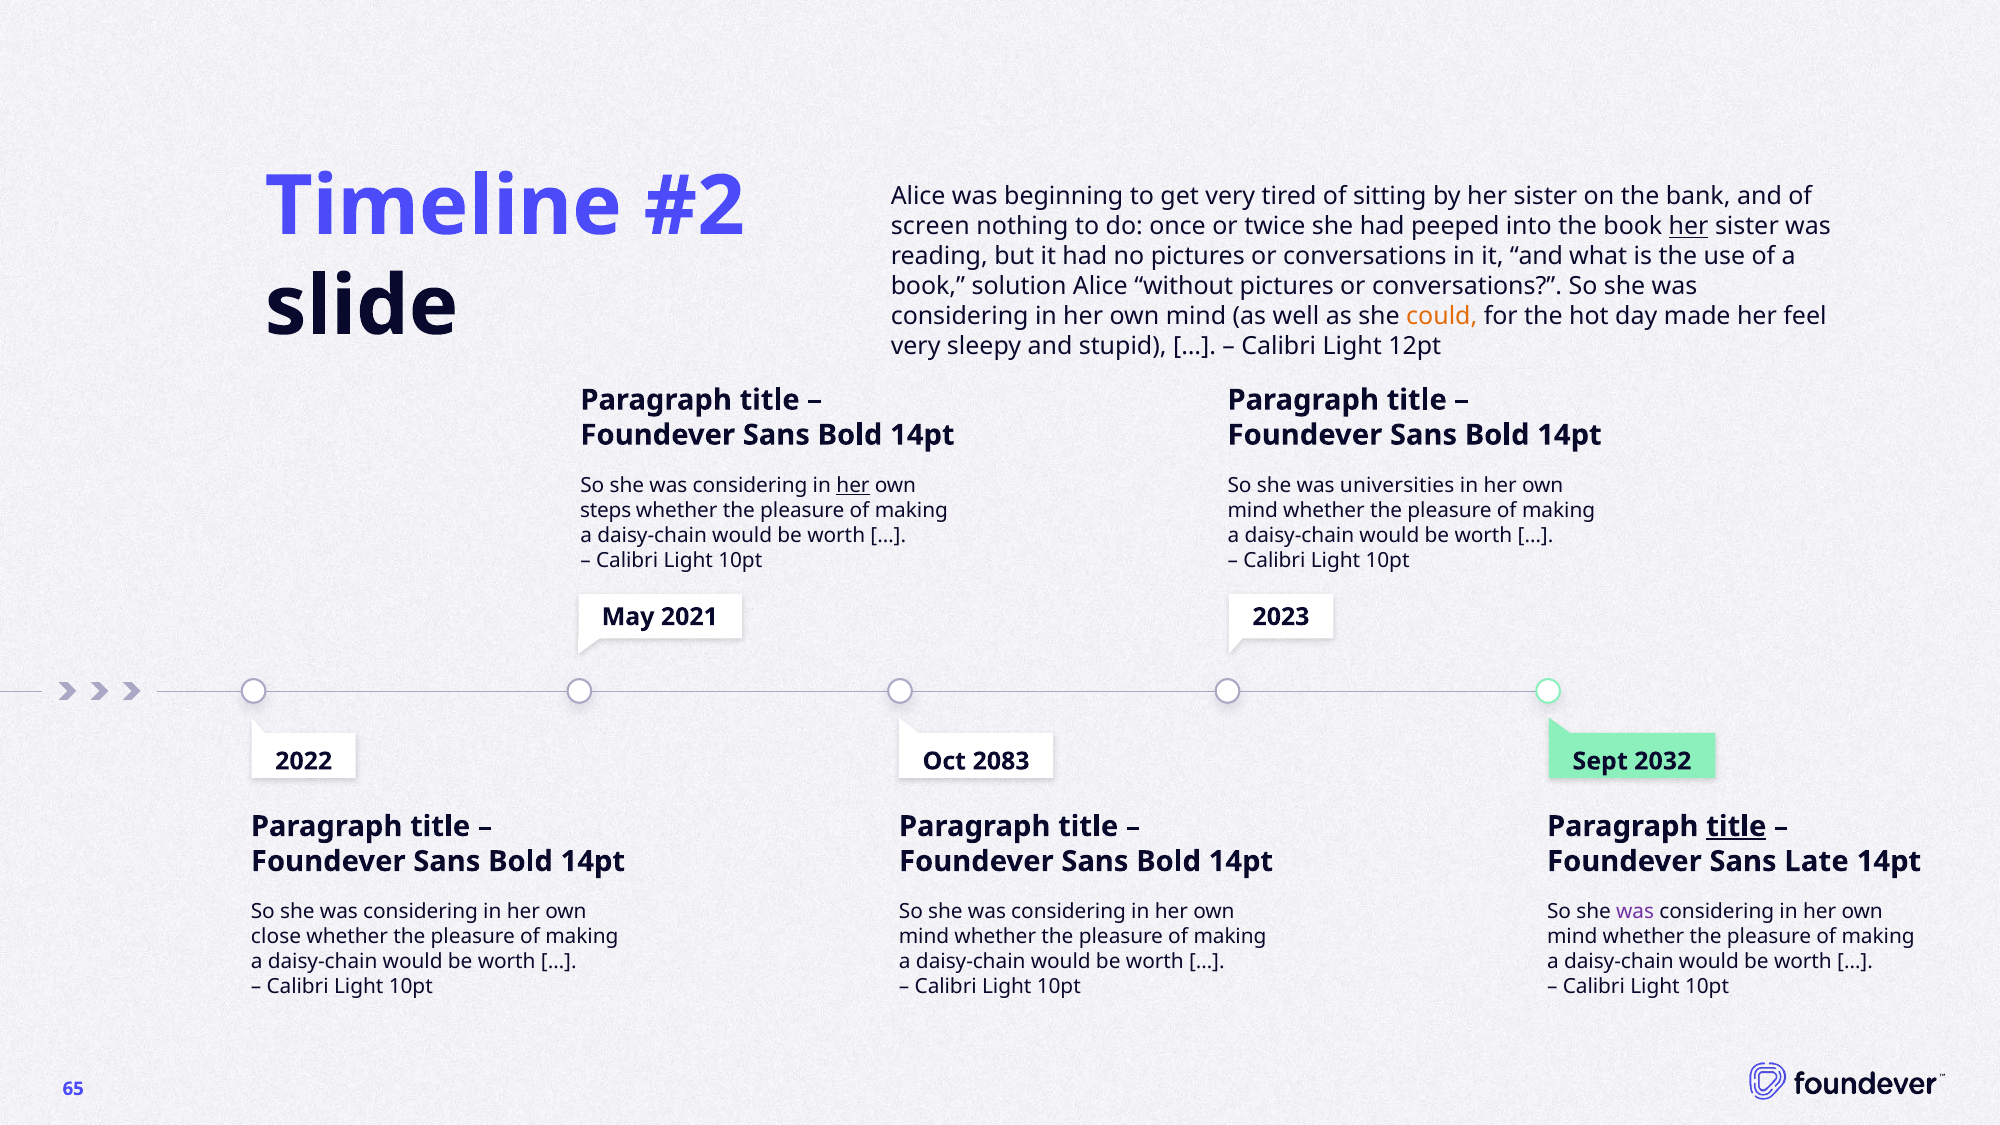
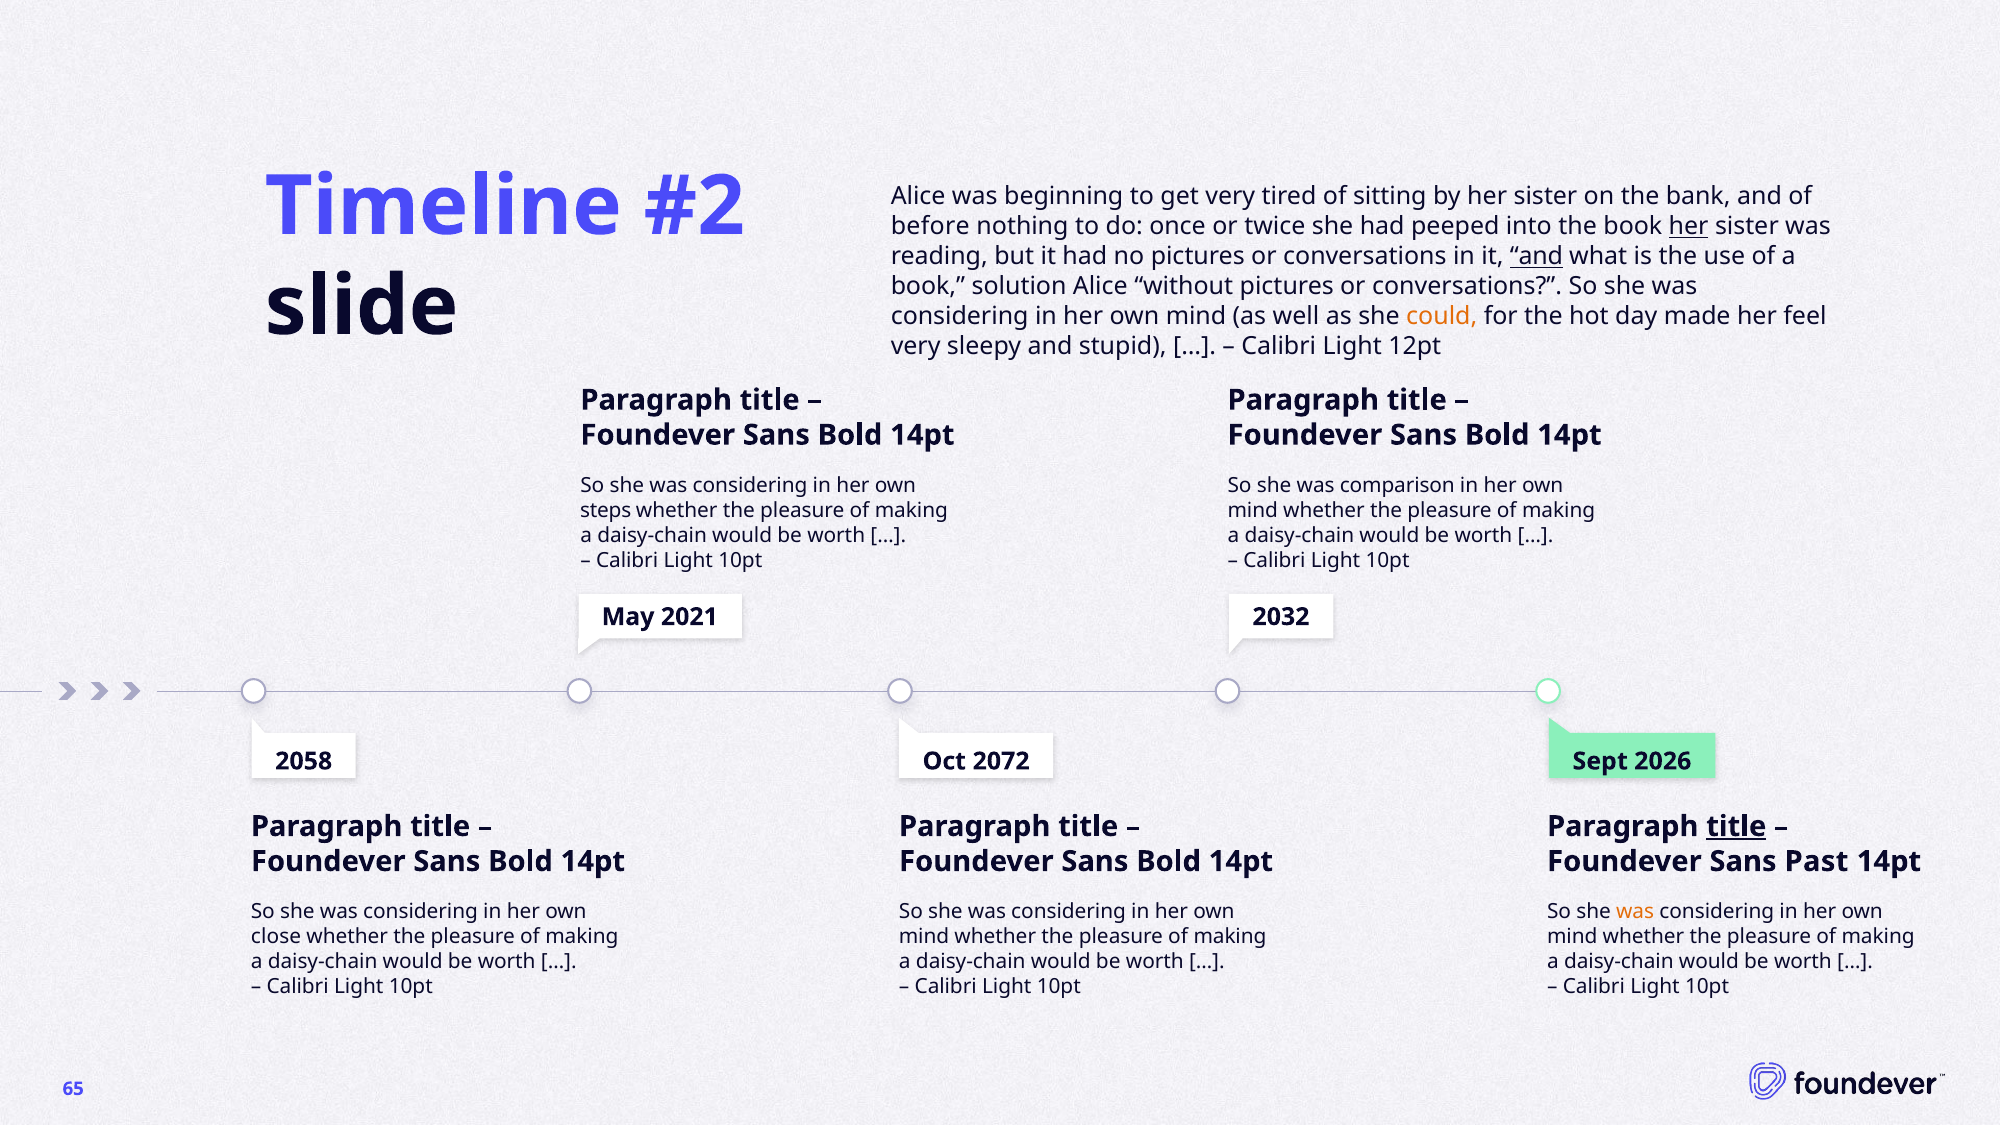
screen: screen -> before (930, 227)
and underline: none -> present (1537, 257)
her underline: present -> none (853, 485)
universities: universities -> comparison (1397, 485)
2023: 2023 -> 2032 (1281, 617)
2022: 2022 -> 2058 (304, 761)
2083: 2083 -> 2072 (1001, 761)
2032: 2032 -> 2026 (1663, 761)
Late: Late -> Past (1817, 861)
was colour: purple -> orange (1635, 912)
